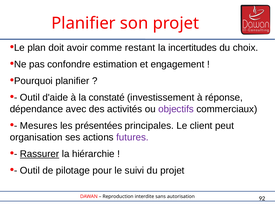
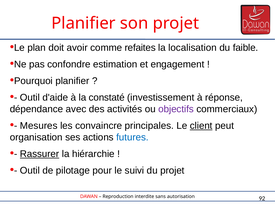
restant: restant -> refaites (140, 48)
incertitudes: incertitudes -> localisation (193, 48)
choix: choix -> faible (246, 48)
présentées: présentées -> convaincre (99, 126)
client underline: none -> present (201, 126)
futures colour: purple -> blue (132, 138)
